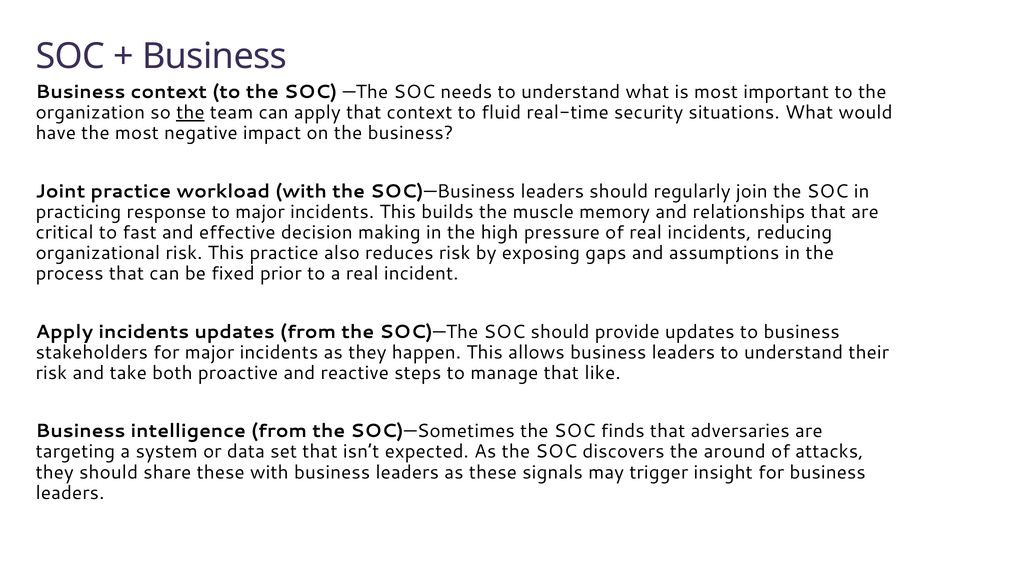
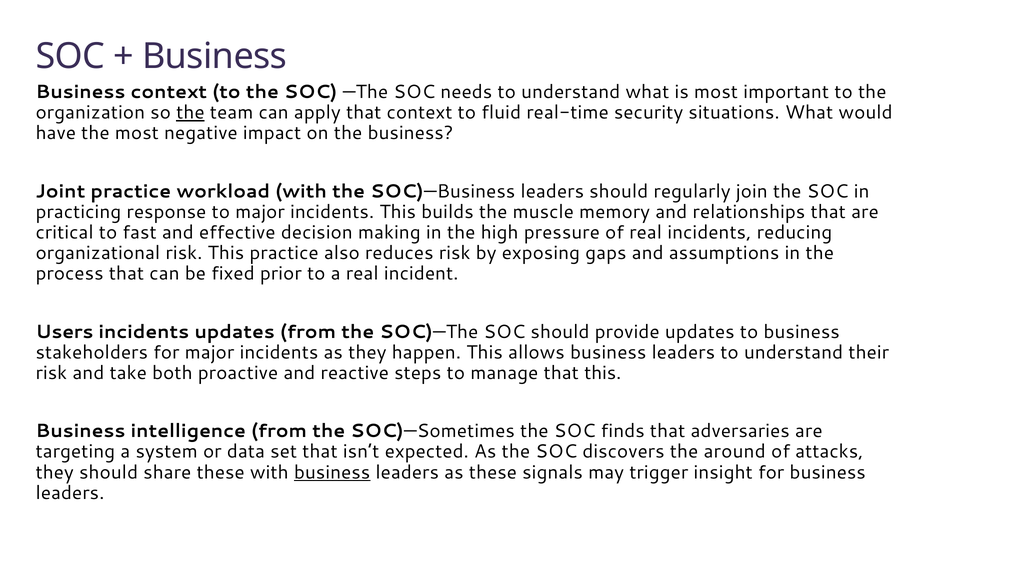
Apply: Apply -> Users (64, 331)
that like: like -> this (603, 373)
business underline: none -> present (332, 472)
